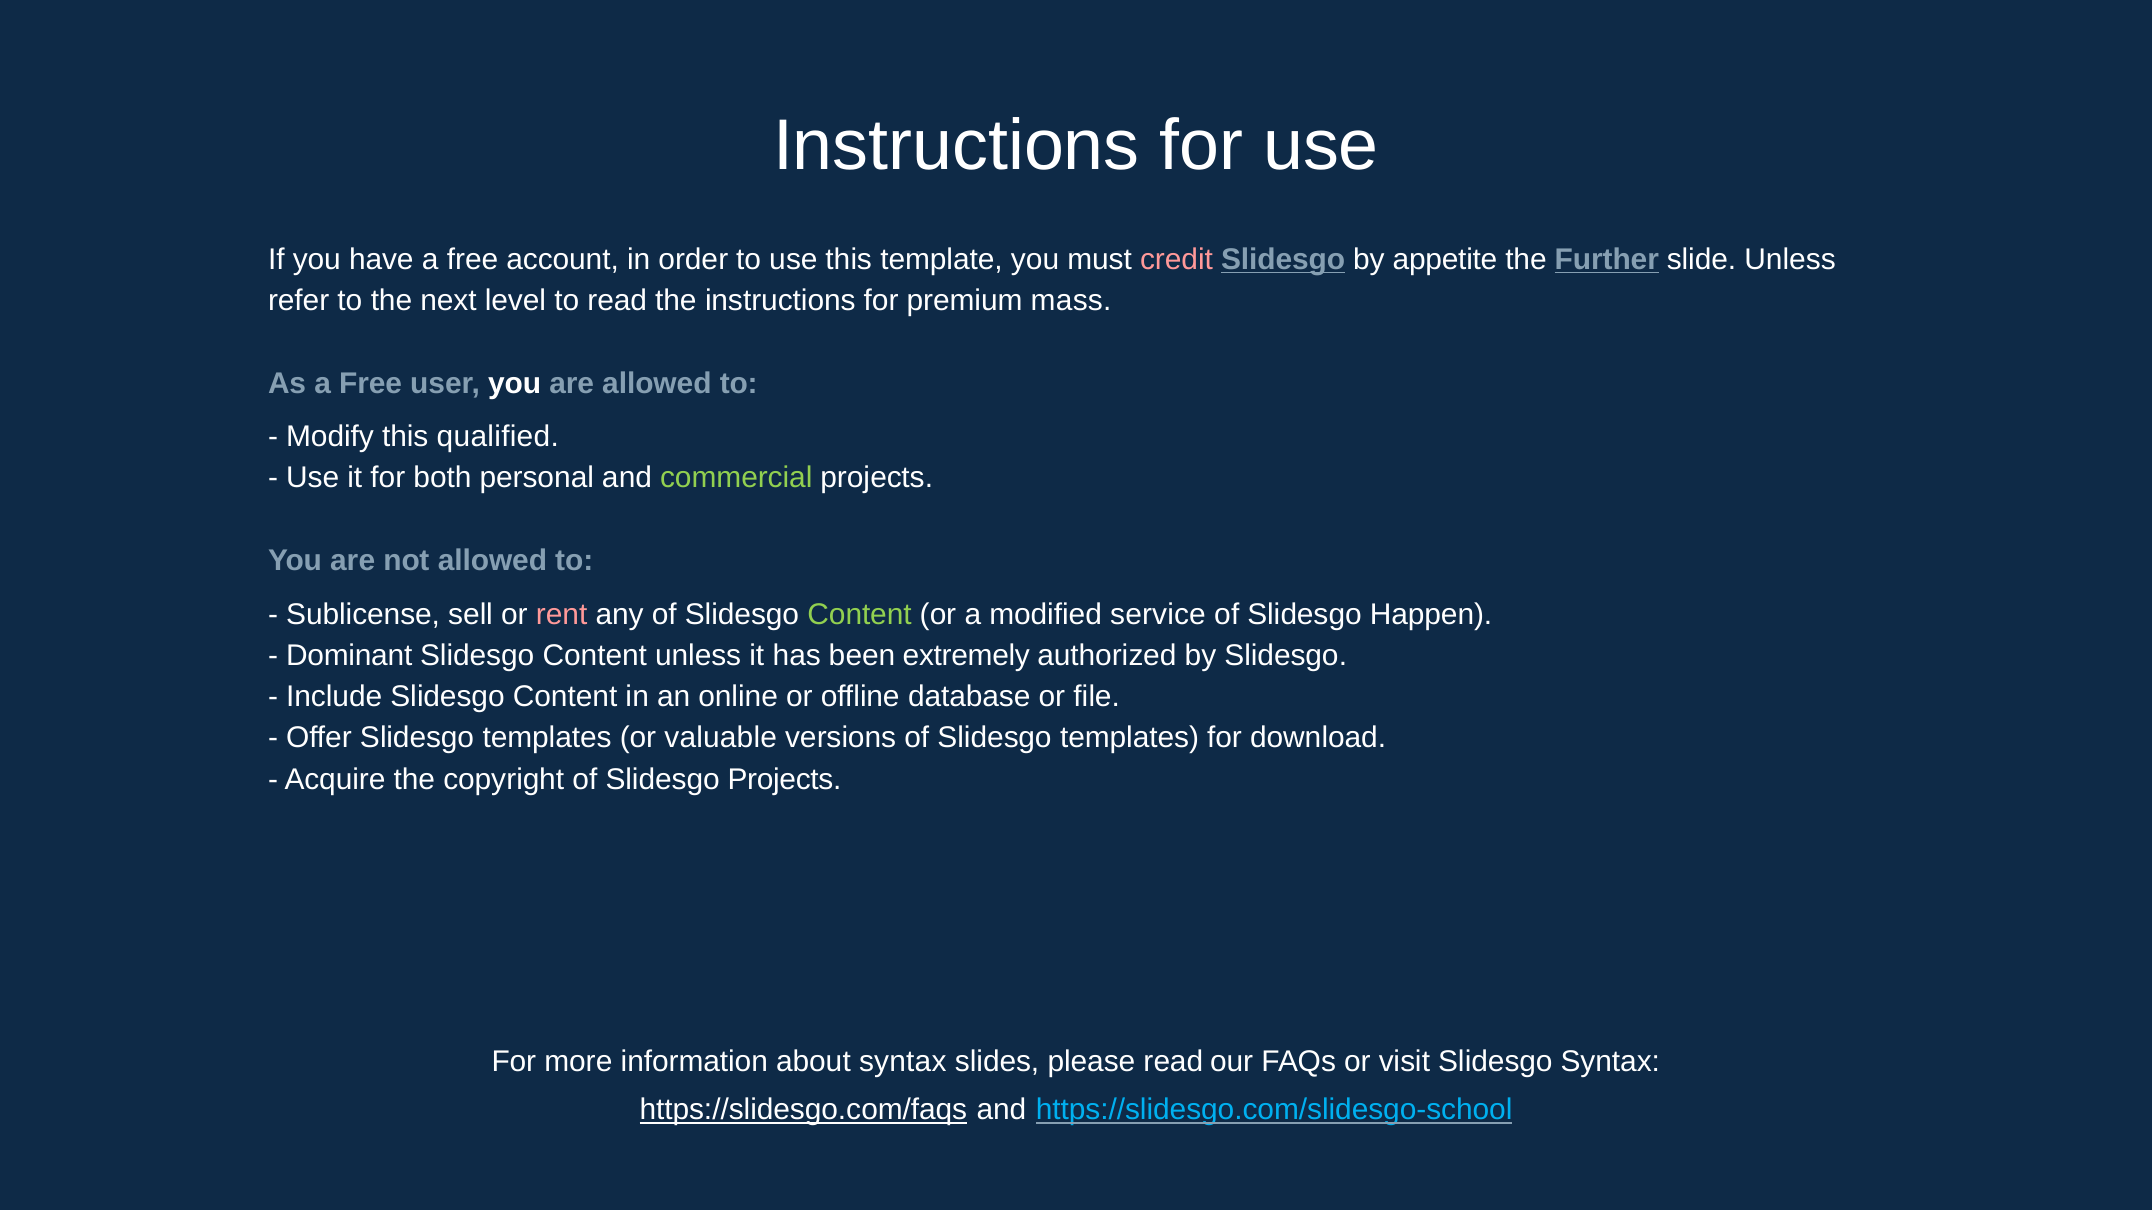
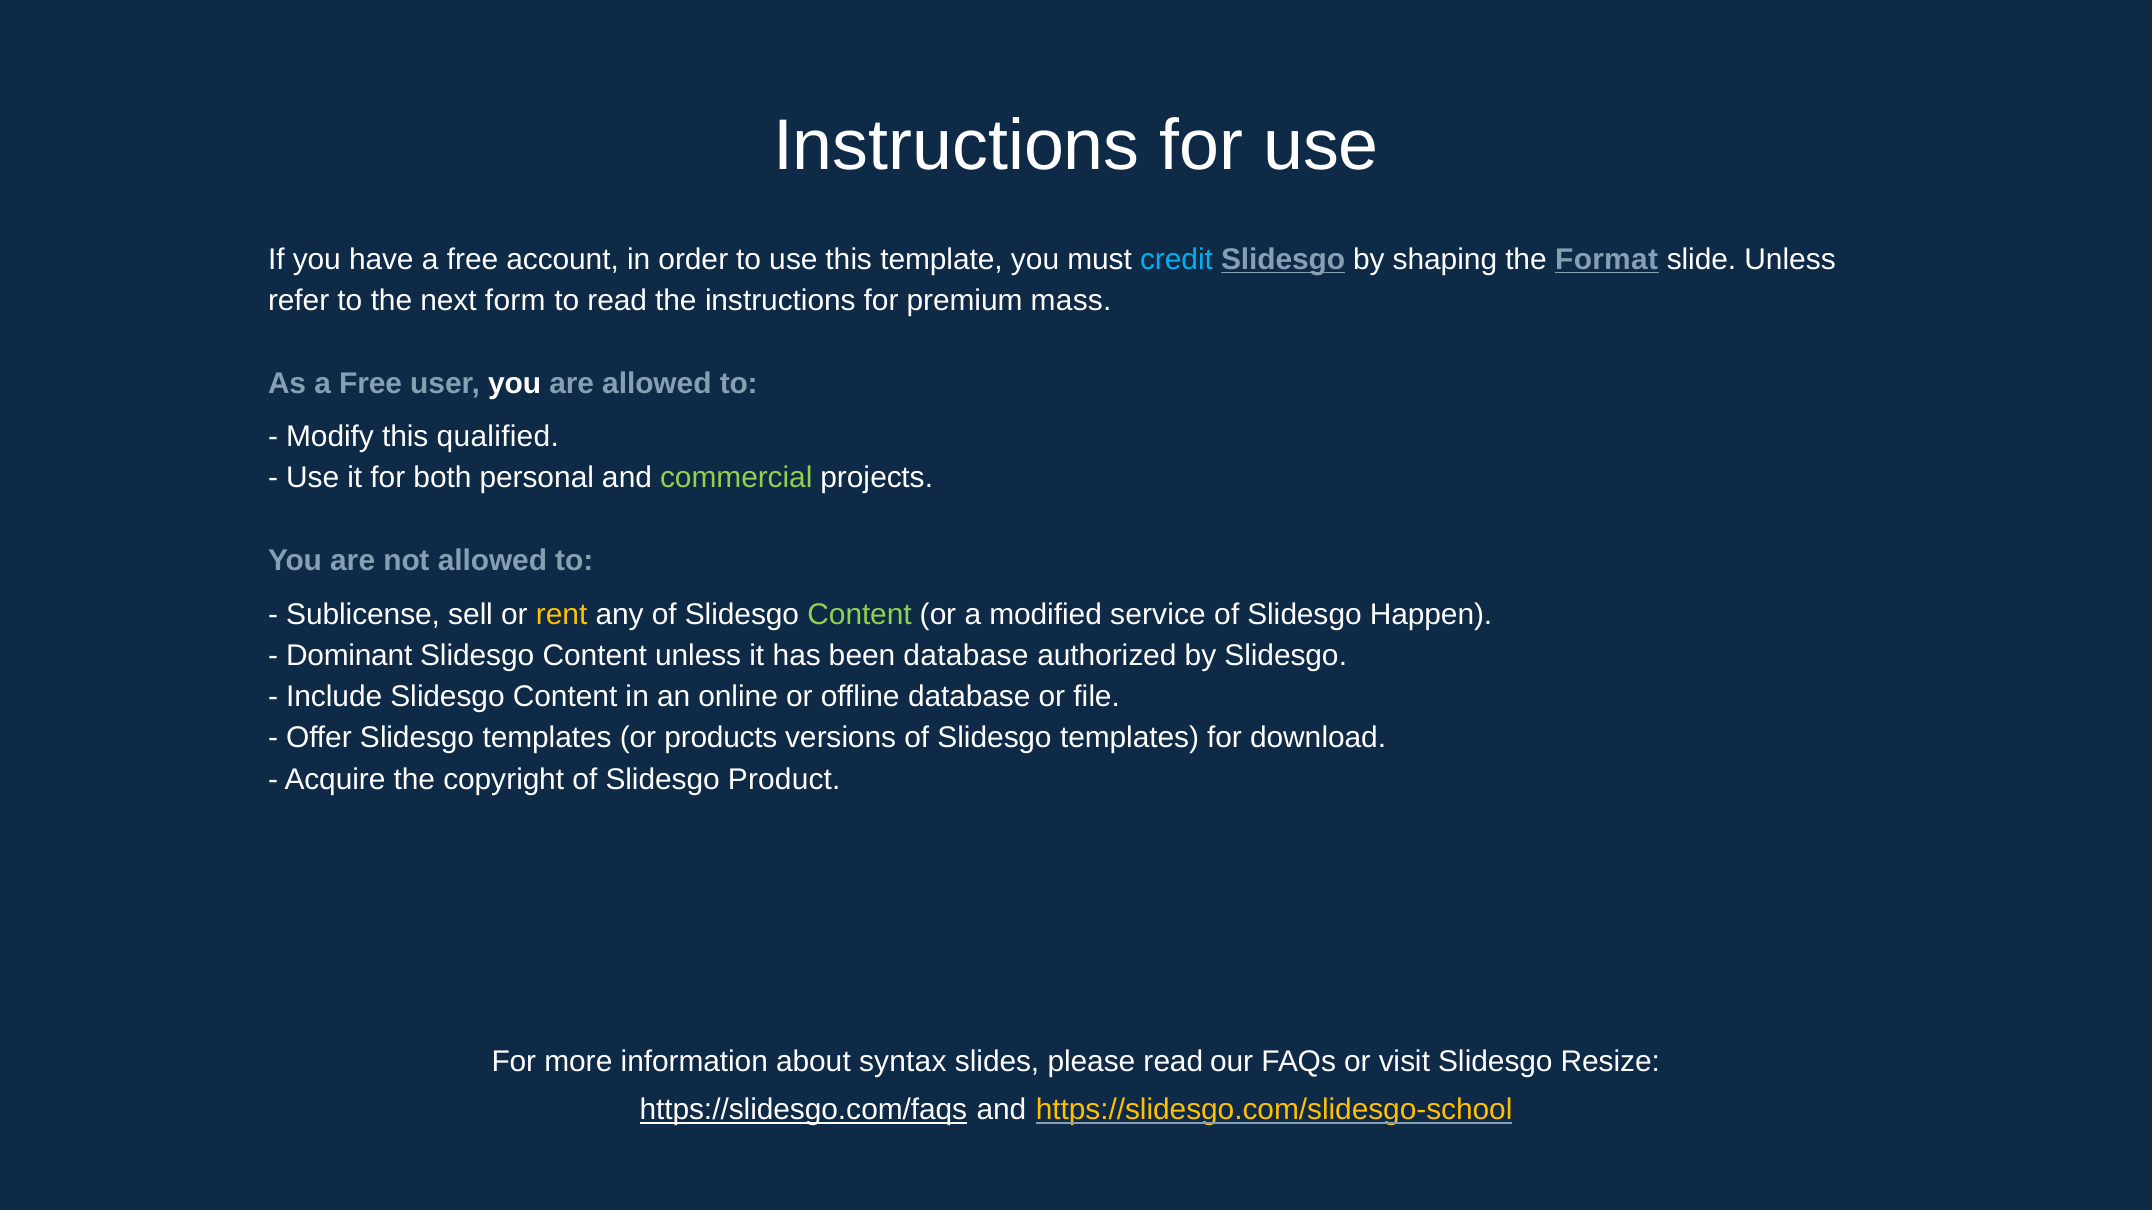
credit colour: pink -> light blue (1177, 259)
appetite: appetite -> shaping (1445, 259)
Further: Further -> Format (1607, 259)
level: level -> form (515, 301)
rent colour: pink -> yellow (562, 615)
been extremely: extremely -> database (966, 656)
valuable: valuable -> products (721, 738)
Slidesgo Projects: Projects -> Product (784, 780)
Slidesgo Syntax: Syntax -> Resize (1610, 1062)
https://slidesgo.com/slidesgo-school colour: light blue -> yellow (1274, 1111)
